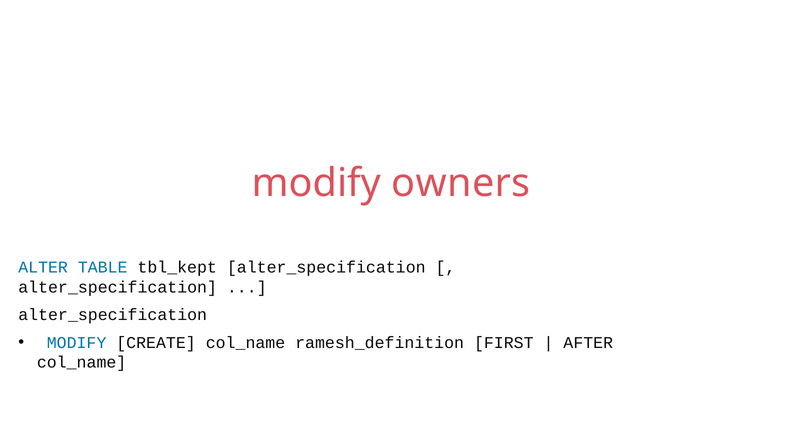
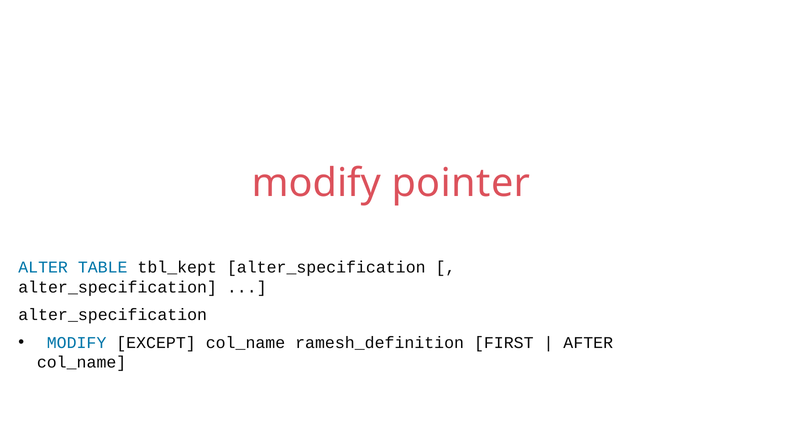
owners: owners -> pointer (461, 183)
CREATE: CREATE -> EXCEPT (156, 343)
